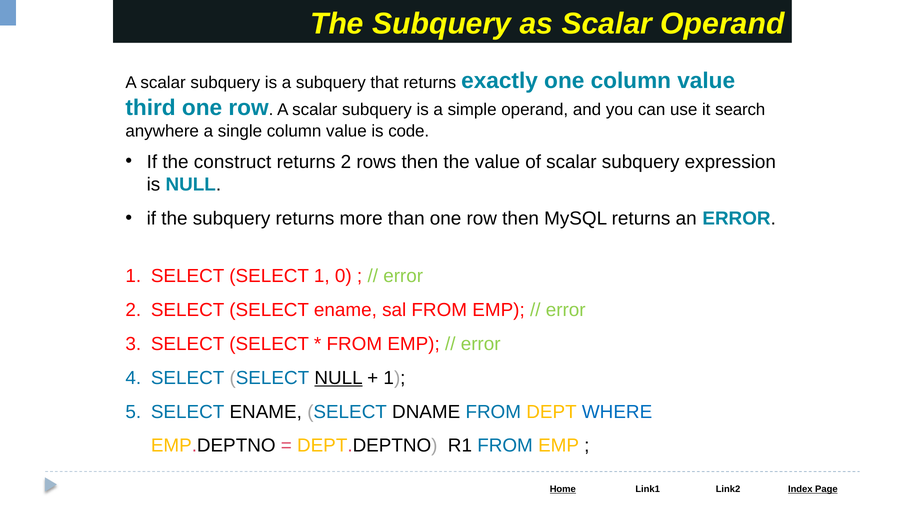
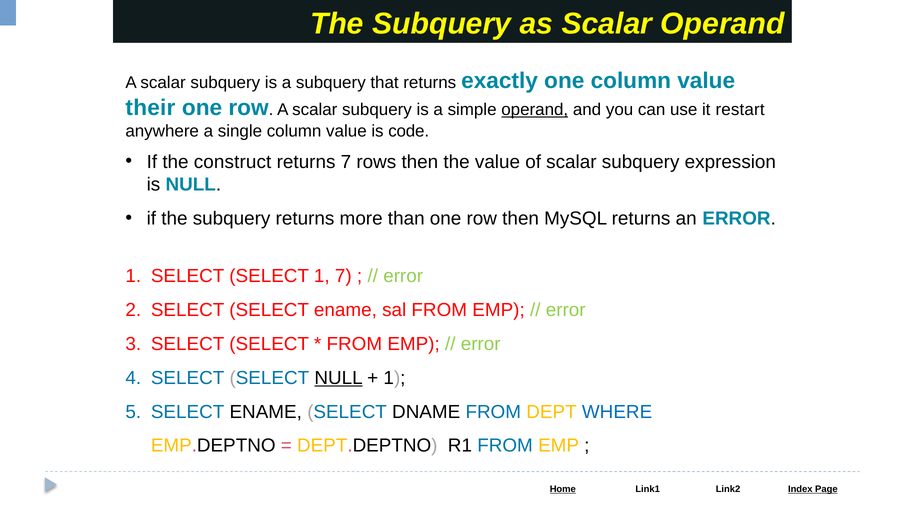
third: third -> their (150, 108)
operand underline: none -> present (535, 110)
search: search -> restart (740, 110)
returns 2: 2 -> 7 (346, 162)
1 0: 0 -> 7 (343, 276)
